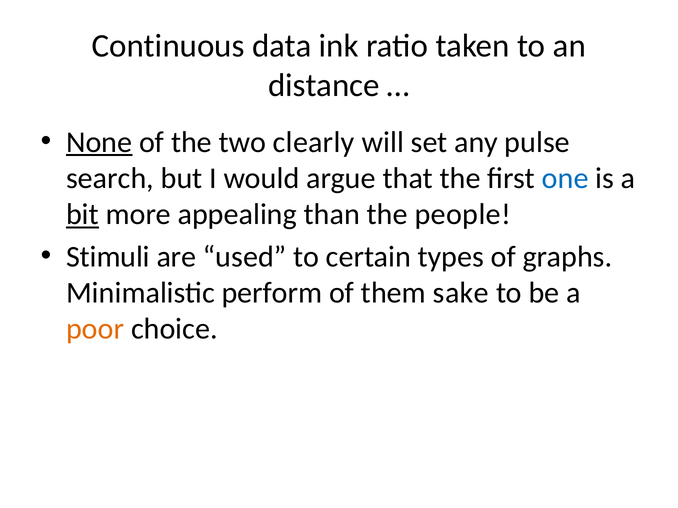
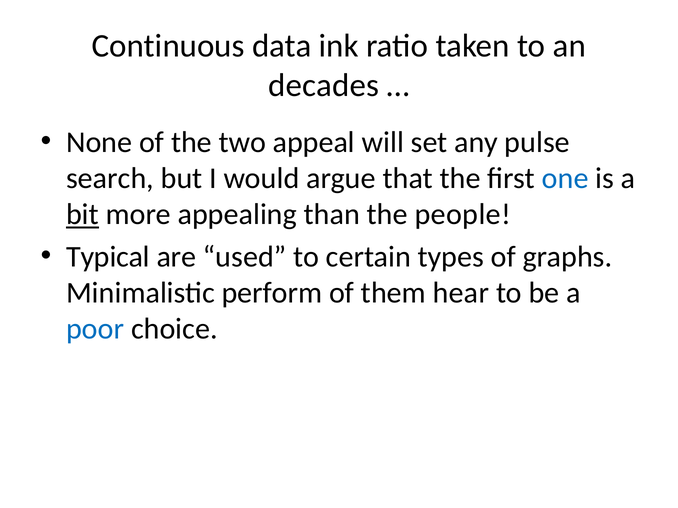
distance: distance -> decades (324, 85)
None underline: present -> none (99, 142)
clearly: clearly -> appeal (314, 142)
Stimuli: Stimuli -> Typical (108, 257)
sake: sake -> hear (461, 293)
poor colour: orange -> blue (95, 329)
